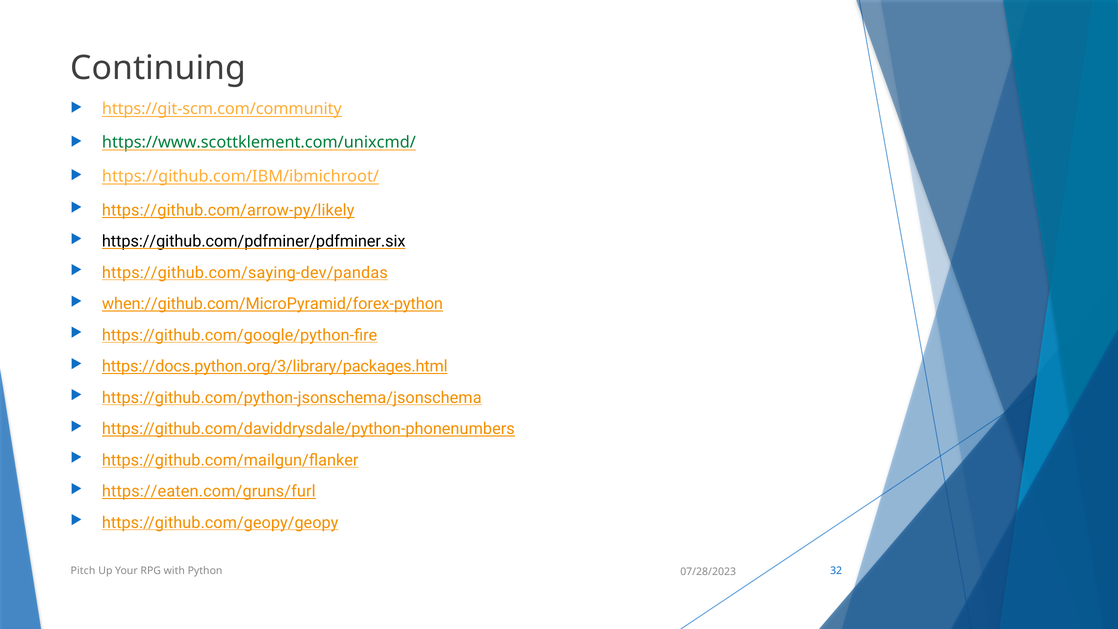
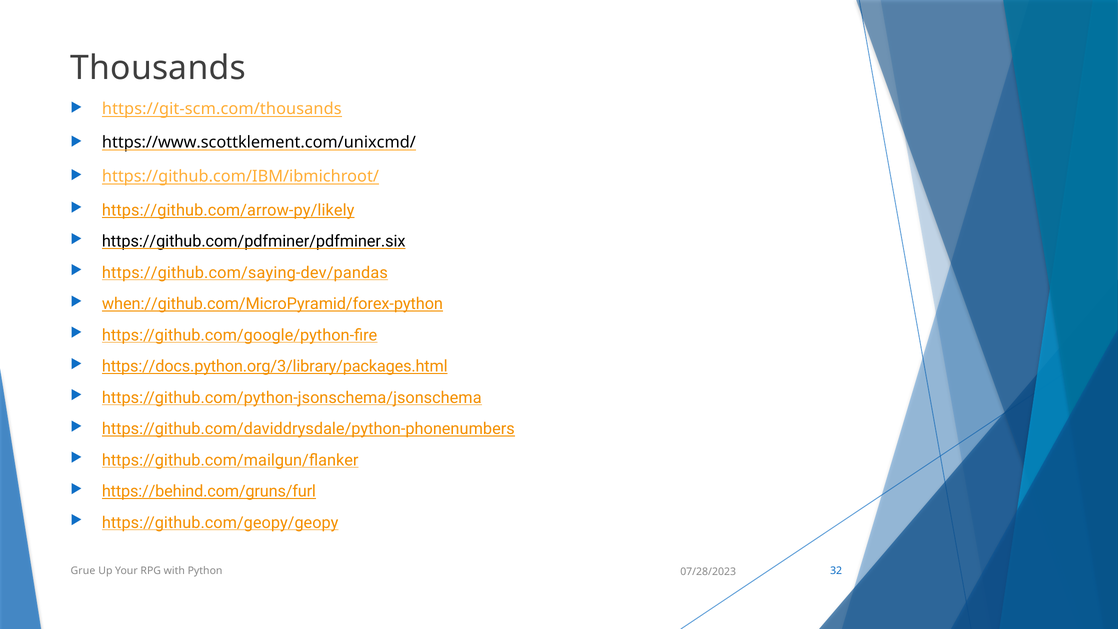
Continuing: Continuing -> Thousands (158, 68)
https://git-scm.com/community: https://git-scm.com/community -> https://git-scm.com/thousands (222, 109)
https://www.scottklement.com/unixcmd/ colour: green -> black (259, 143)
https://eaten.com/gruns/furl: https://eaten.com/gruns/furl -> https://behind.com/gruns/furl (209, 491)
Pitch: Pitch -> Grue (83, 571)
